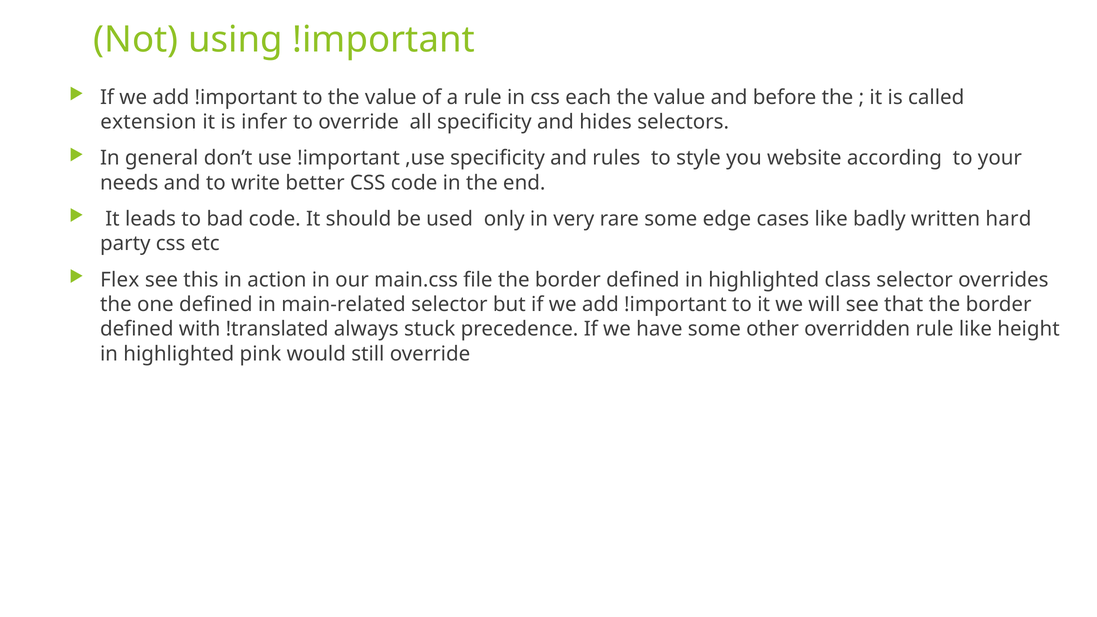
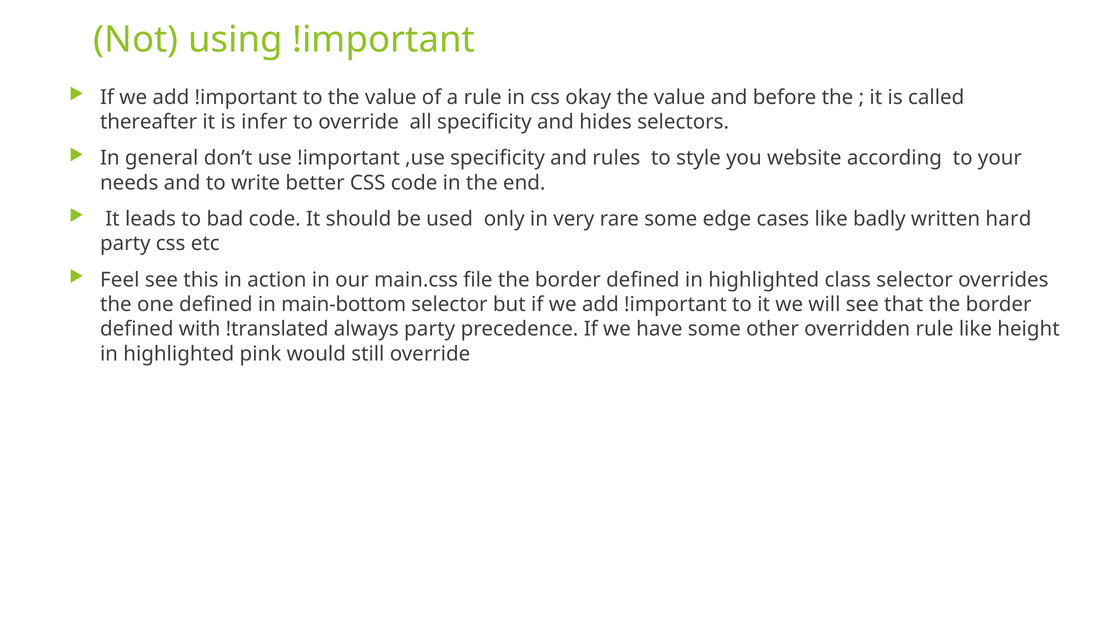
each: each -> okay (588, 97)
extension: extension -> thereafter (149, 122)
Flex: Flex -> Feel (120, 280)
main-related: main-related -> main-bottom (344, 304)
always stuck: stuck -> party (430, 329)
